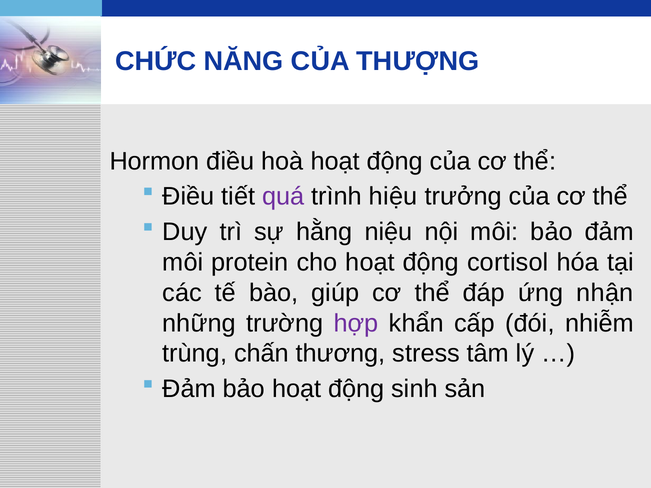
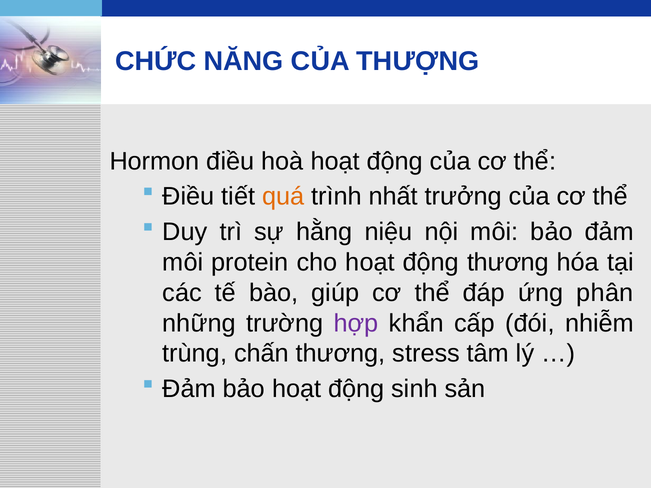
quá colour: purple -> orange (283, 197)
hiệu: hiệu -> nhất (393, 197)
động cortisol: cortisol -> thương (508, 263)
nhận: nhận -> phân (605, 293)
